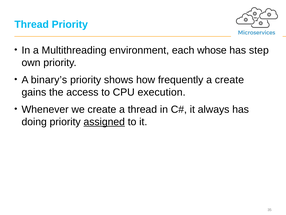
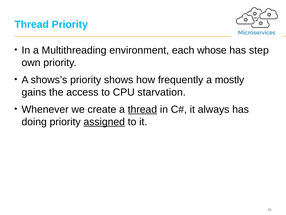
binary’s: binary’s -> shows’s (49, 80)
a create: create -> mostly (230, 80)
execution: execution -> starvation (162, 92)
thread underline: none -> present (142, 109)
